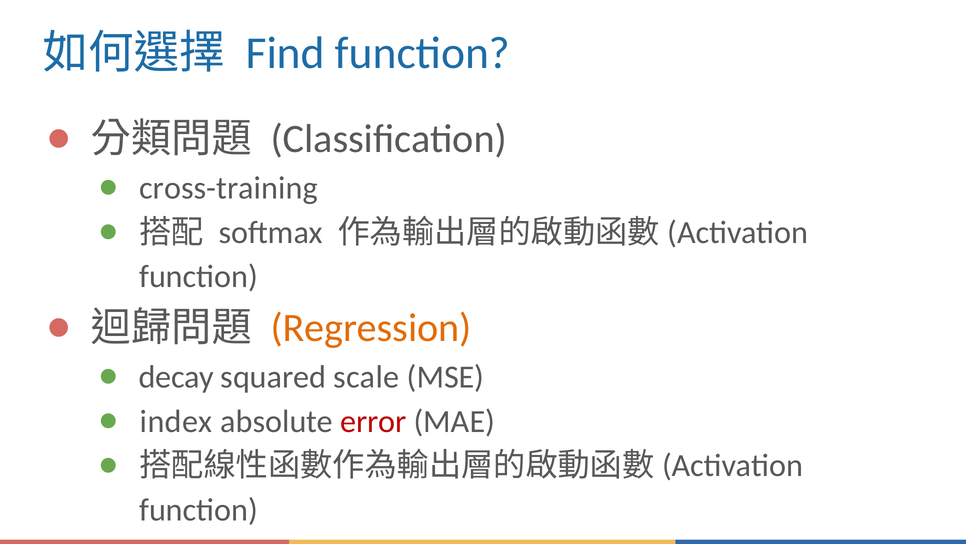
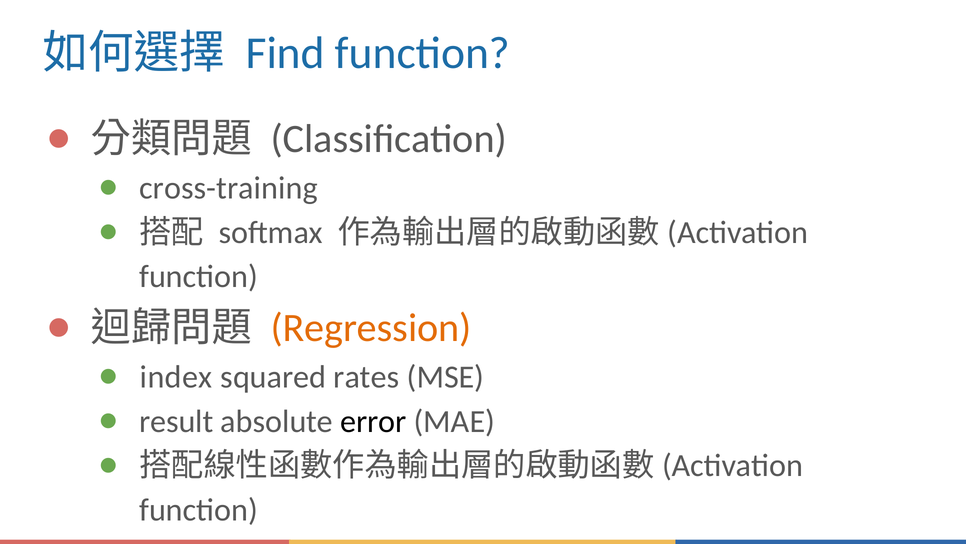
decay: decay -> index (176, 376)
scale: scale -> rates (366, 376)
index: index -> result (176, 421)
error colour: red -> black (373, 421)
